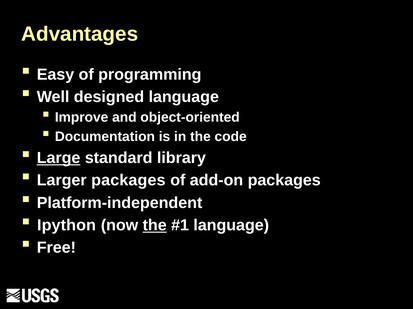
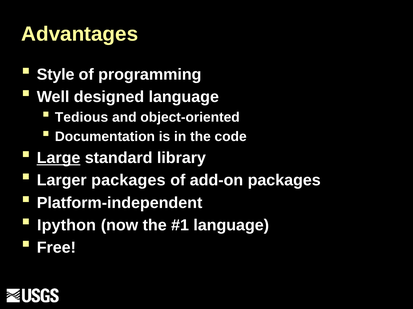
Easy: Easy -> Style (56, 75)
Improve: Improve -> Tedious (82, 118)
the underline: present -> none (155, 226)
